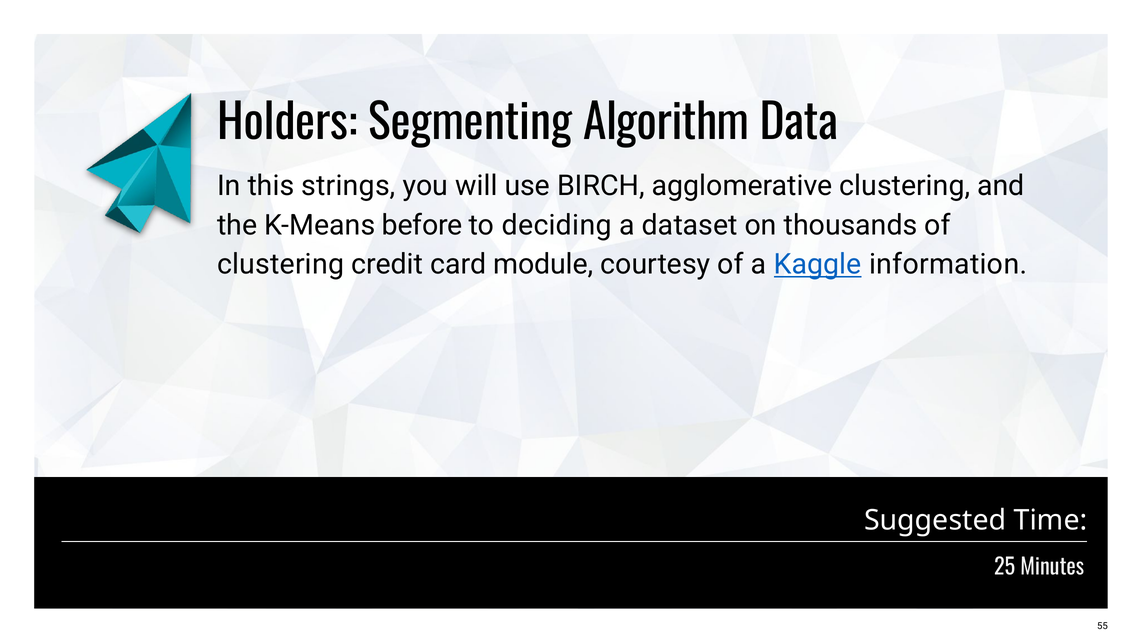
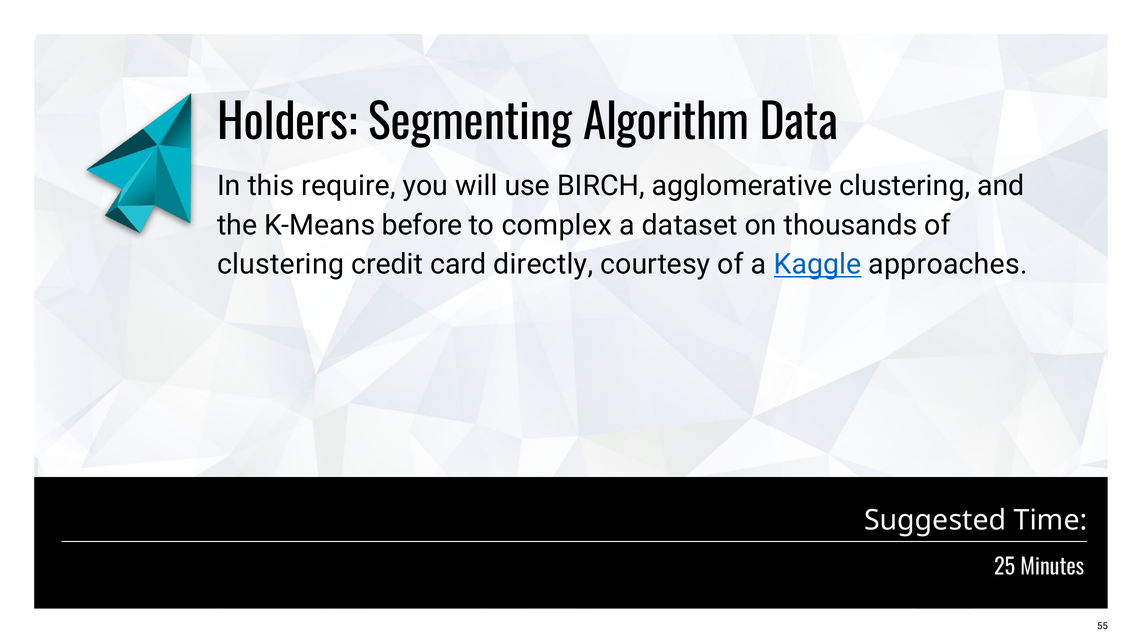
strings: strings -> require (349, 185)
deciding: deciding -> complex (557, 225)
module: module -> directly (543, 264)
information: information -> approaches (948, 264)
